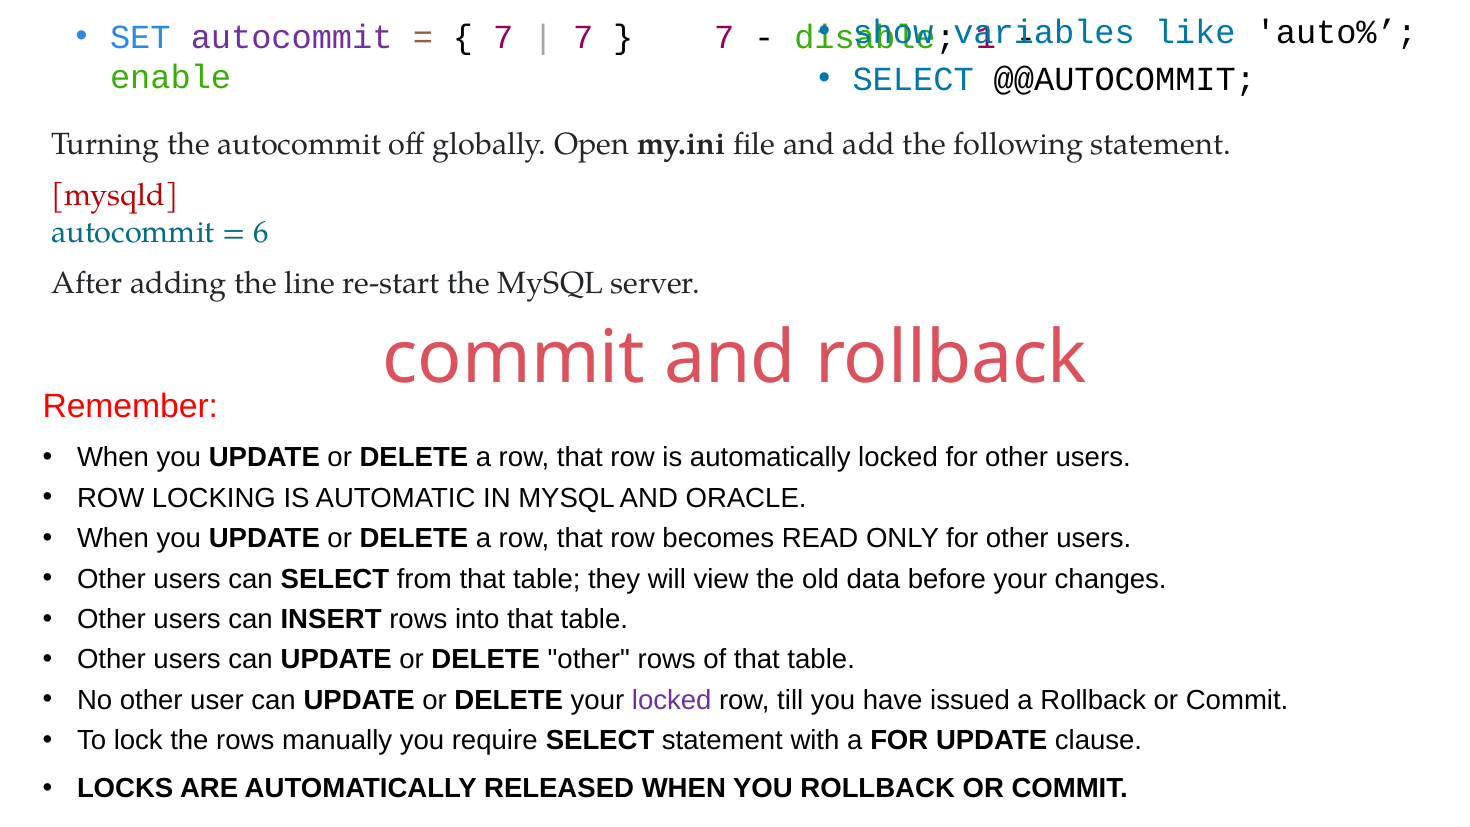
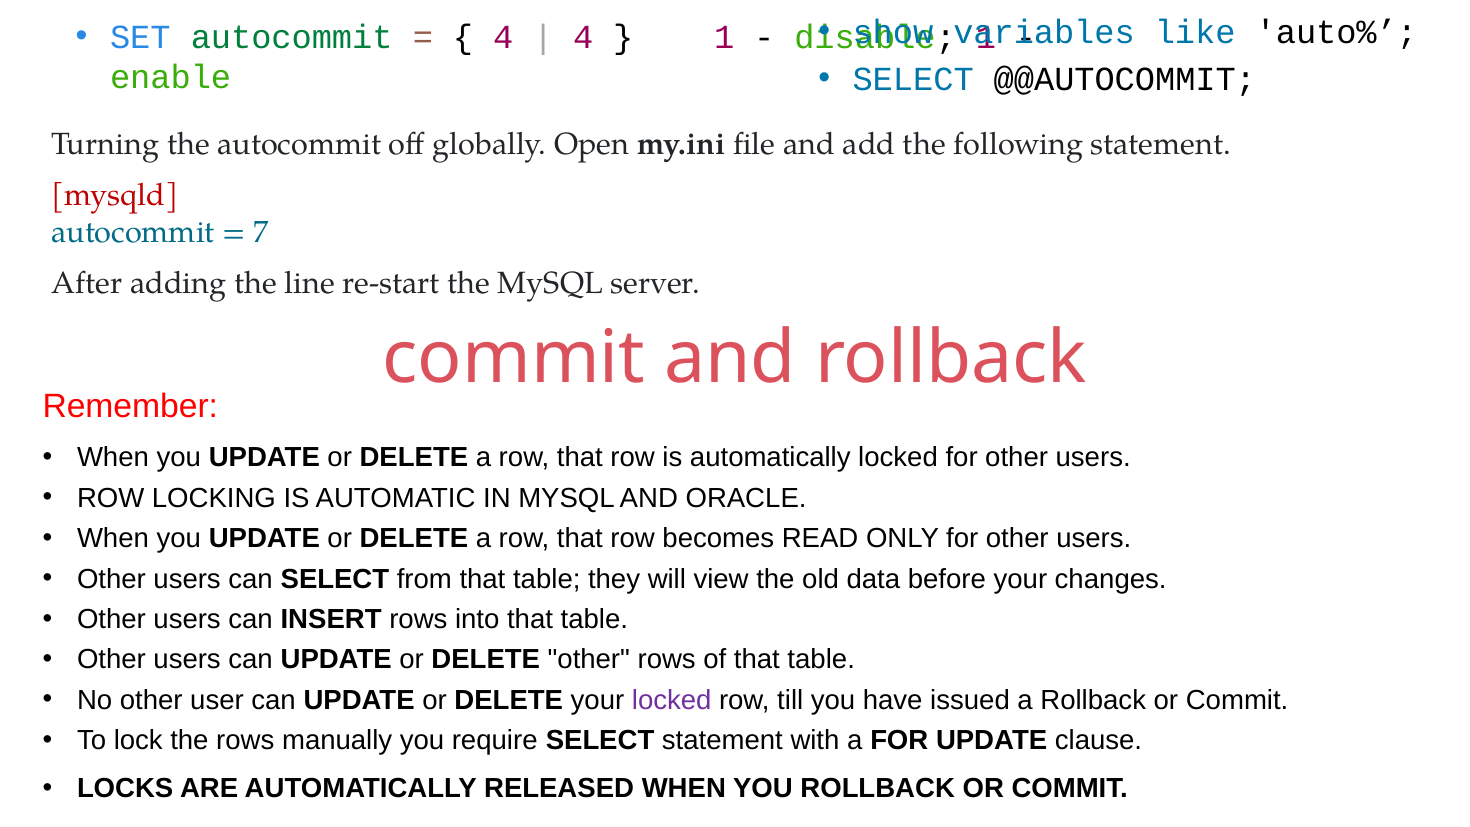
autocommit colour: purple -> green (292, 37)
7: 7 -> 4 (503, 37)
7: 7 -> 4 (583, 37)
7: 7 -> 1 (724, 37)
6: 6 -> 7 (261, 232)
